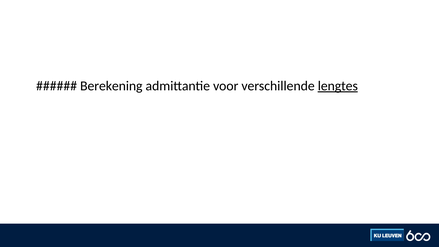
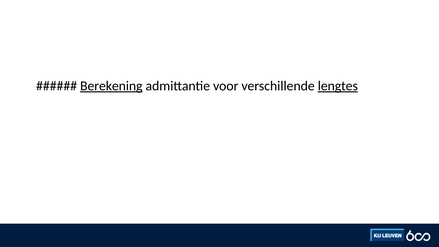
Berekening underline: none -> present (111, 86)
